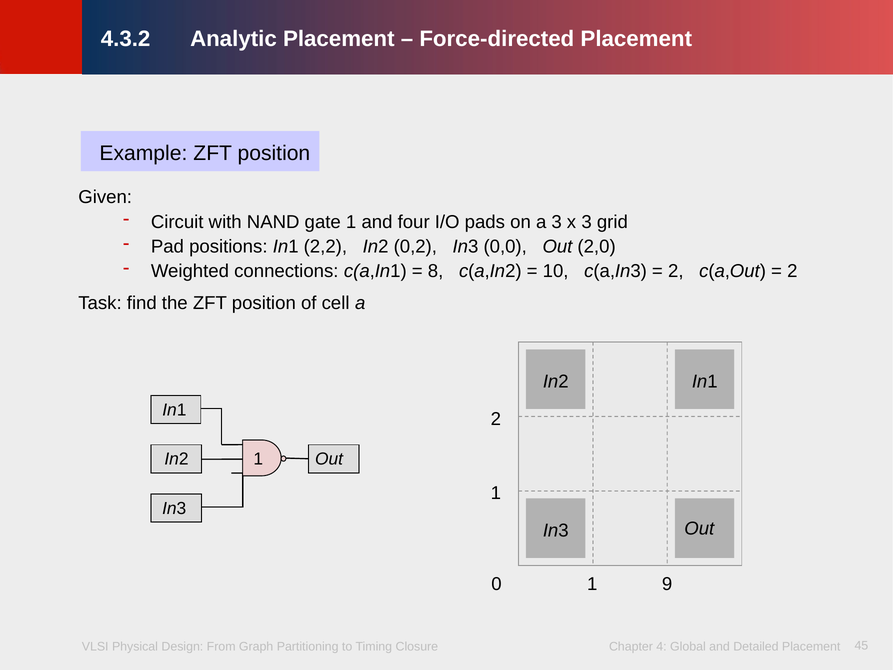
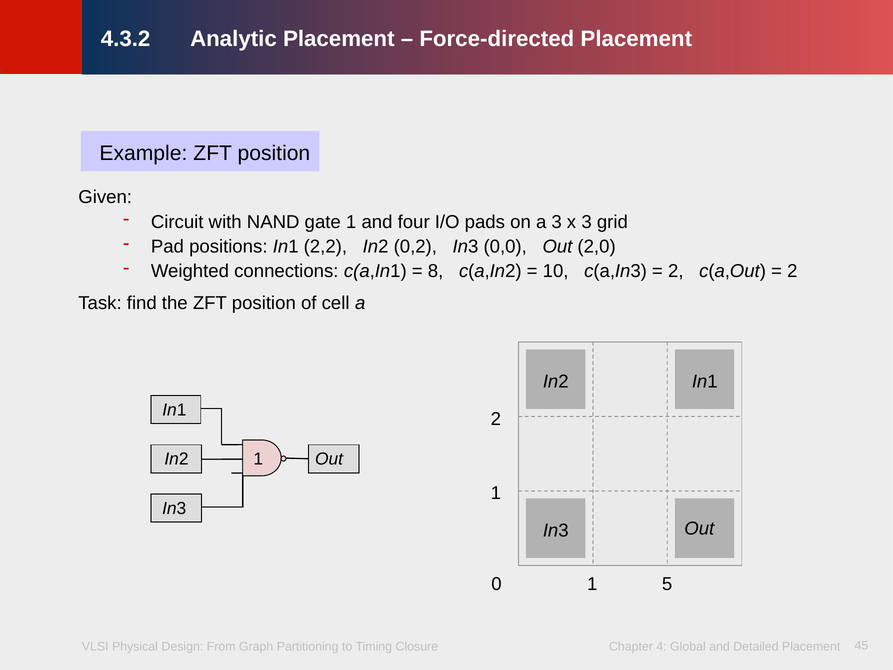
9: 9 -> 5 (667, 584)
